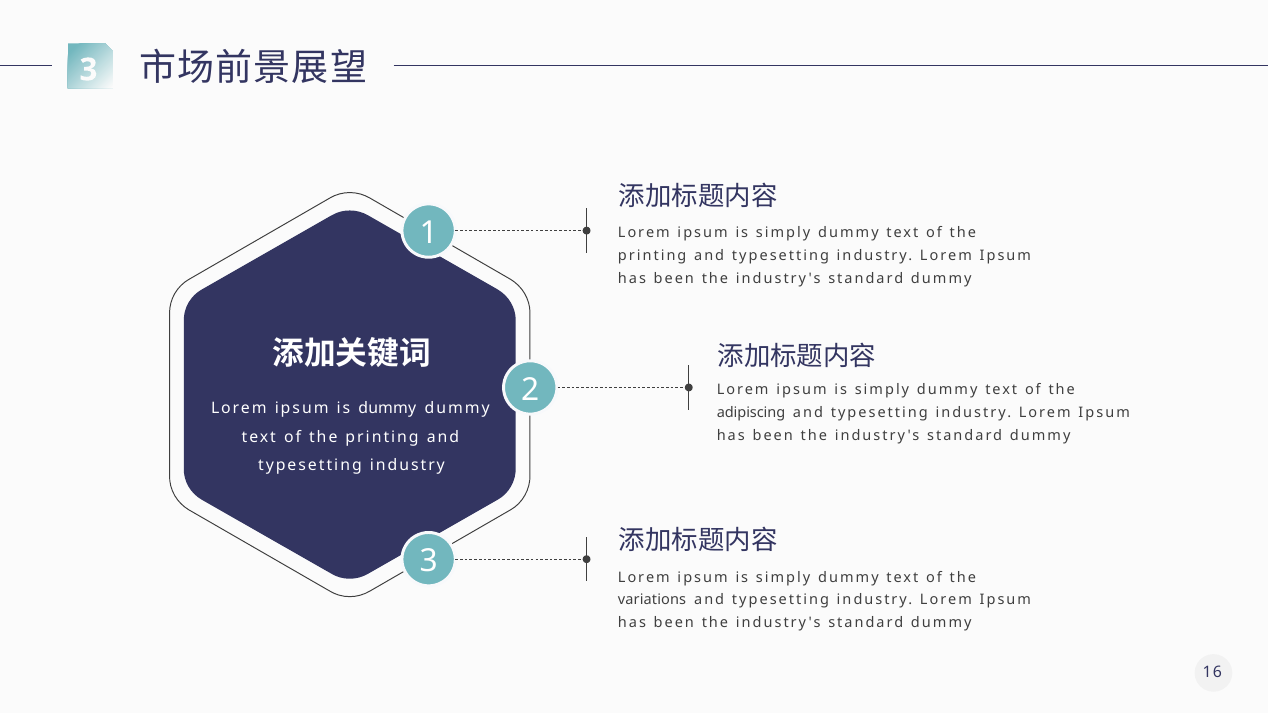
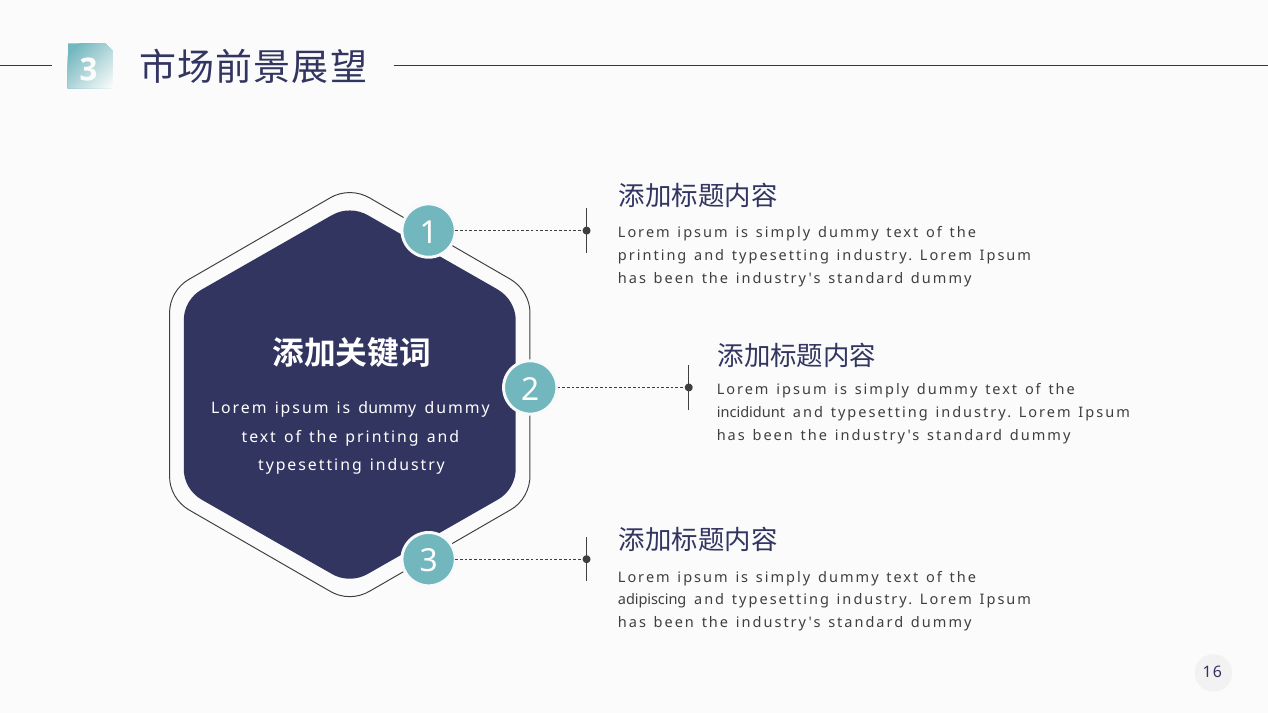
adipiscing: adipiscing -> incididunt (751, 413)
variations: variations -> adipiscing (652, 600)
